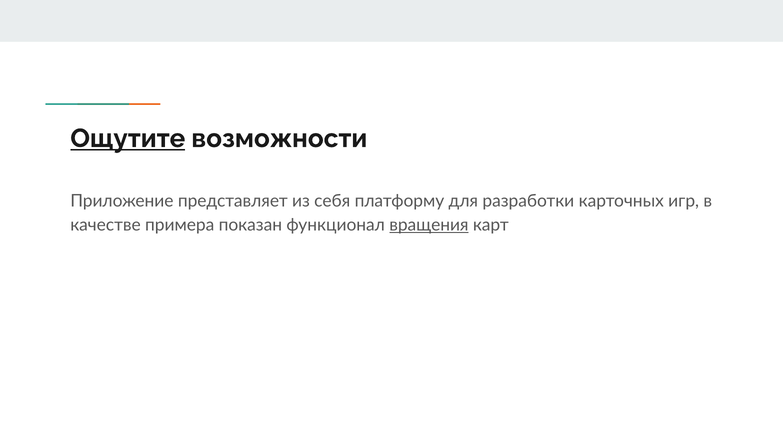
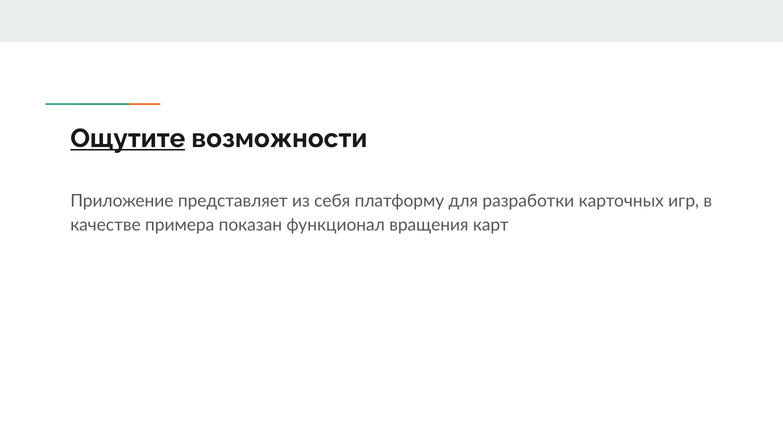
вращения underline: present -> none (429, 225)
